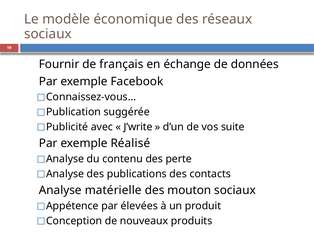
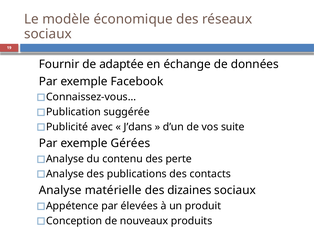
français: français -> adaptée (122, 64)
J’write: J’write -> J’dans (138, 127)
Réalisé: Réalisé -> Gérées (130, 144)
mouton: mouton -> dizaines (189, 191)
